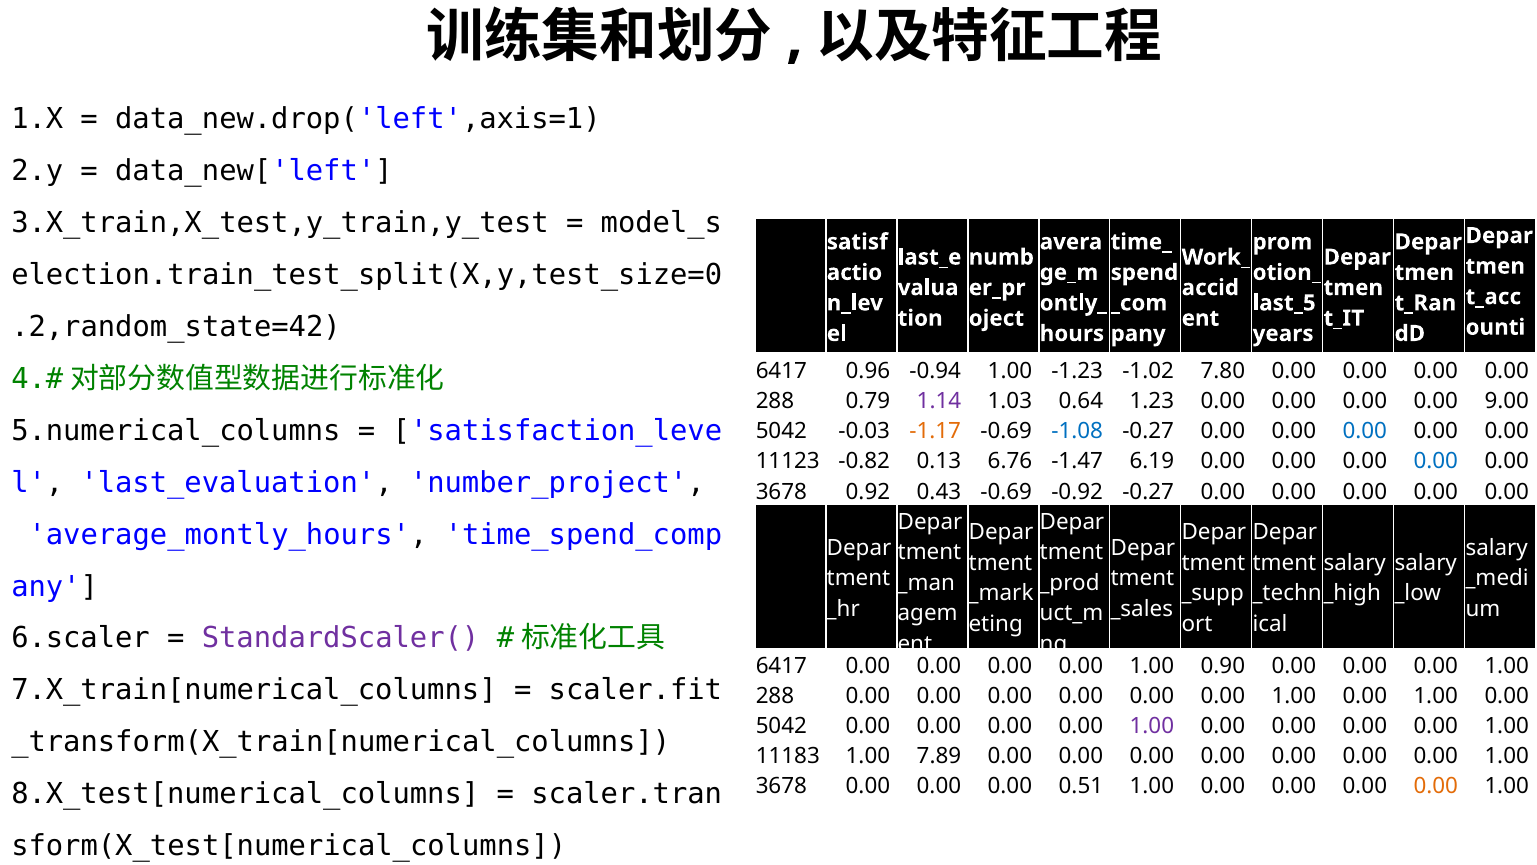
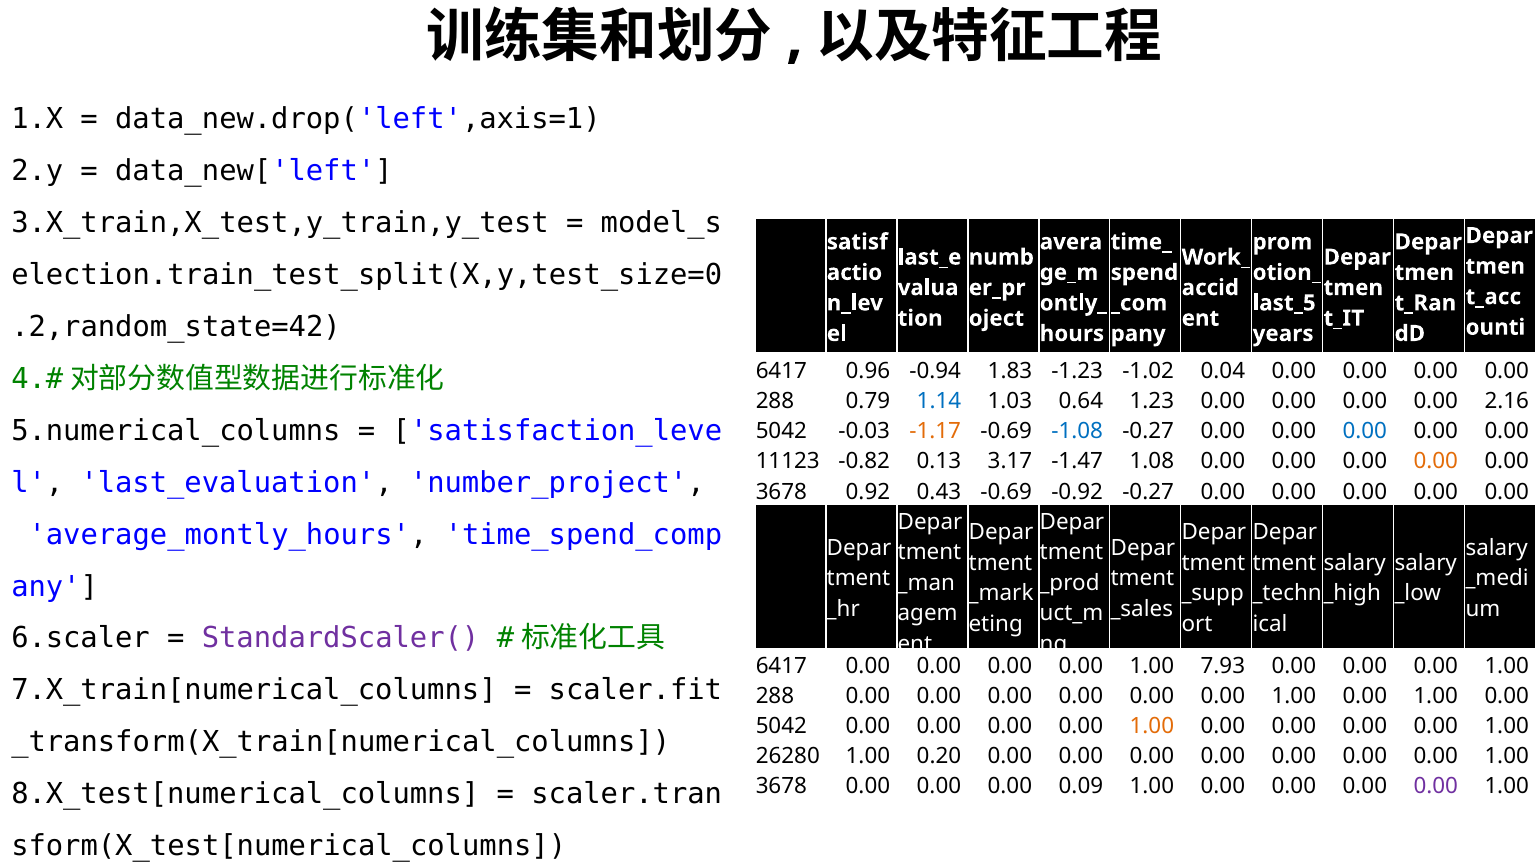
-0.94 1.00: 1.00 -> 1.83 (1010, 371)
7.80: 7.80 -> 0.04 (1223, 371)
1.14 colour: purple -> blue (939, 401)
9.00: 9.00 -> 2.16 (1507, 401)
6.76: 6.76 -> 3.17 (1010, 461)
6.19: 6.19 -> 1.08 (1152, 461)
0.00 colour: blue -> orange (1436, 461)
0.90: 0.90 -> 7.93 (1223, 666)
1.00 colour: purple -> orange (1152, 726)
11183: 11183 -> 26280 (788, 756)
7.89: 7.89 -> 0.20 (939, 756)
0.51: 0.51 -> 0.09 (1081, 786)
0.00 colour: orange -> purple (1436, 786)
